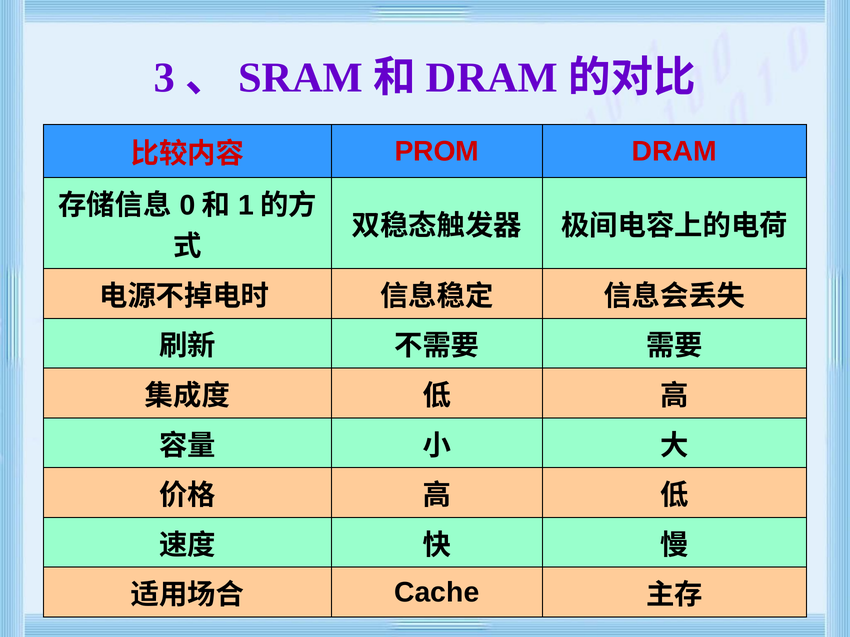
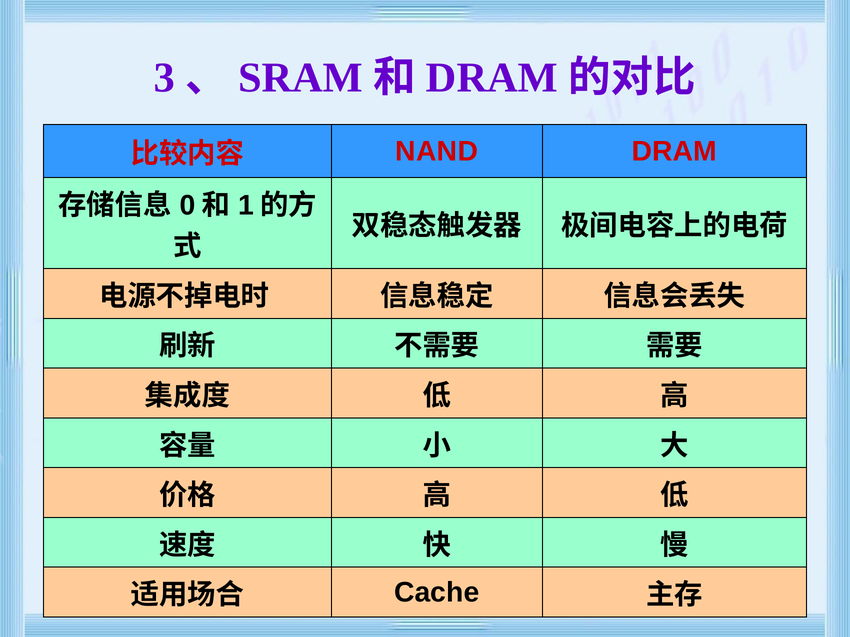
PROM: PROM -> NAND (437, 152)
